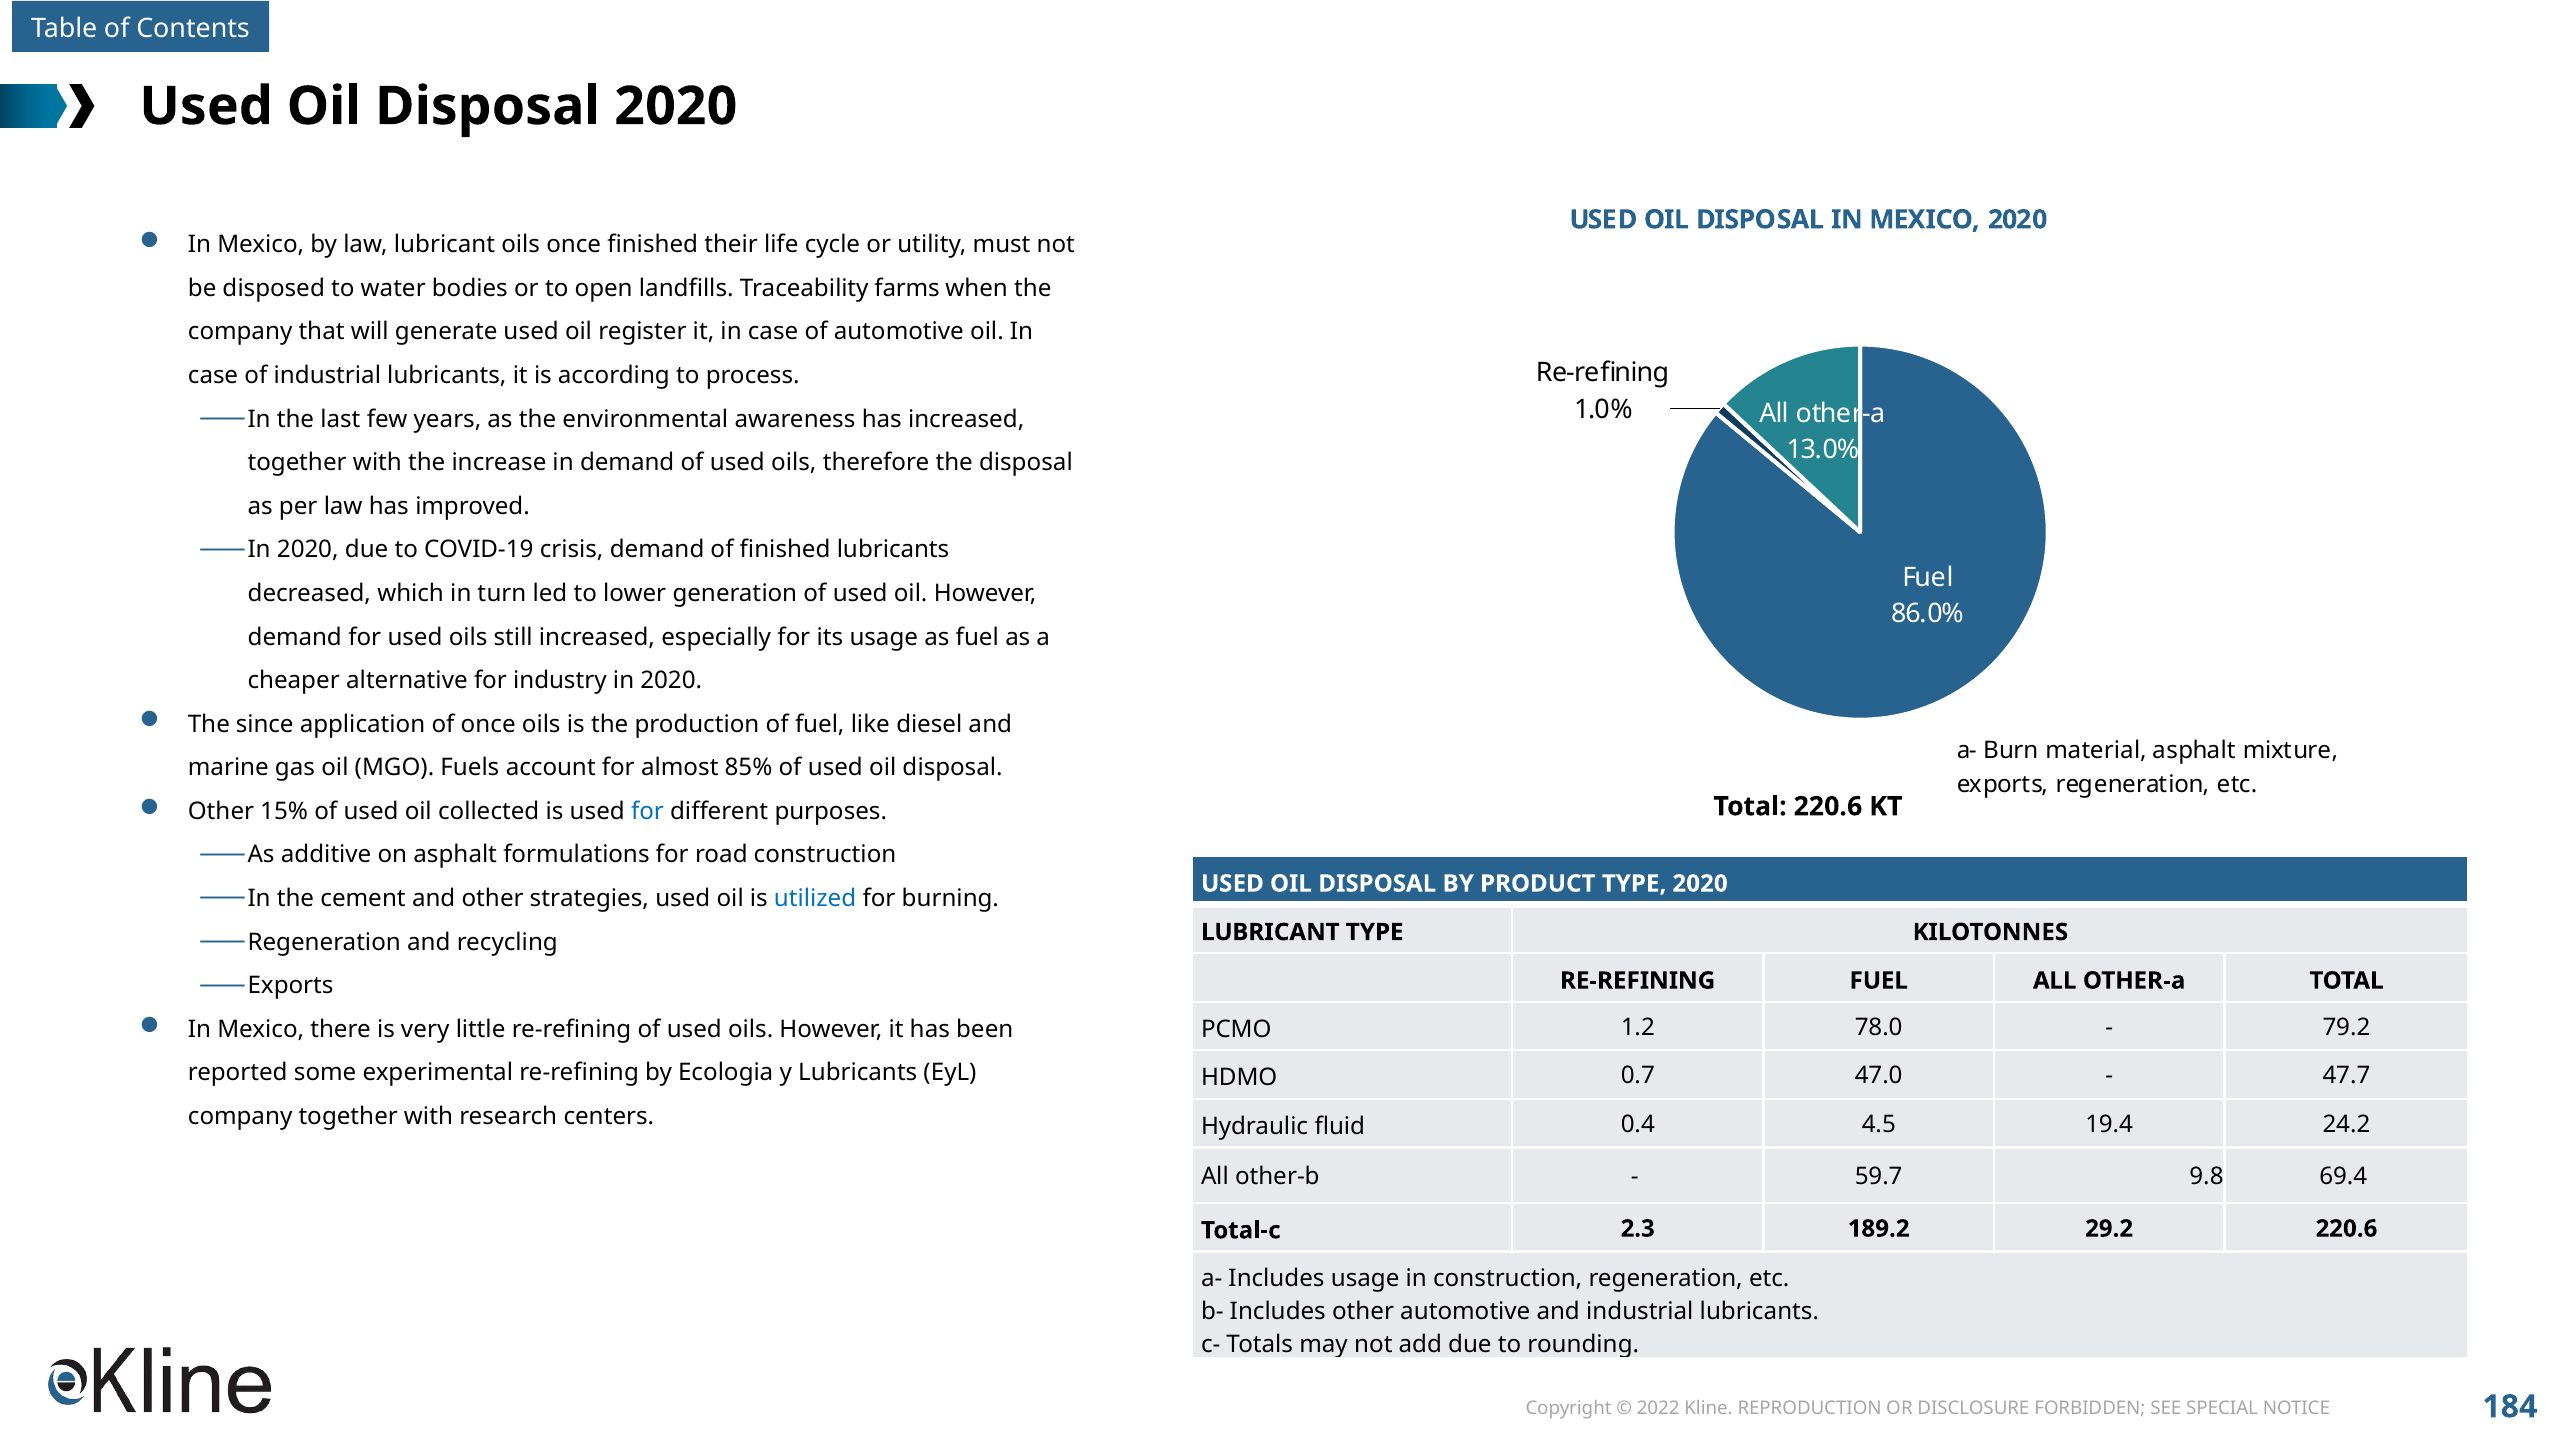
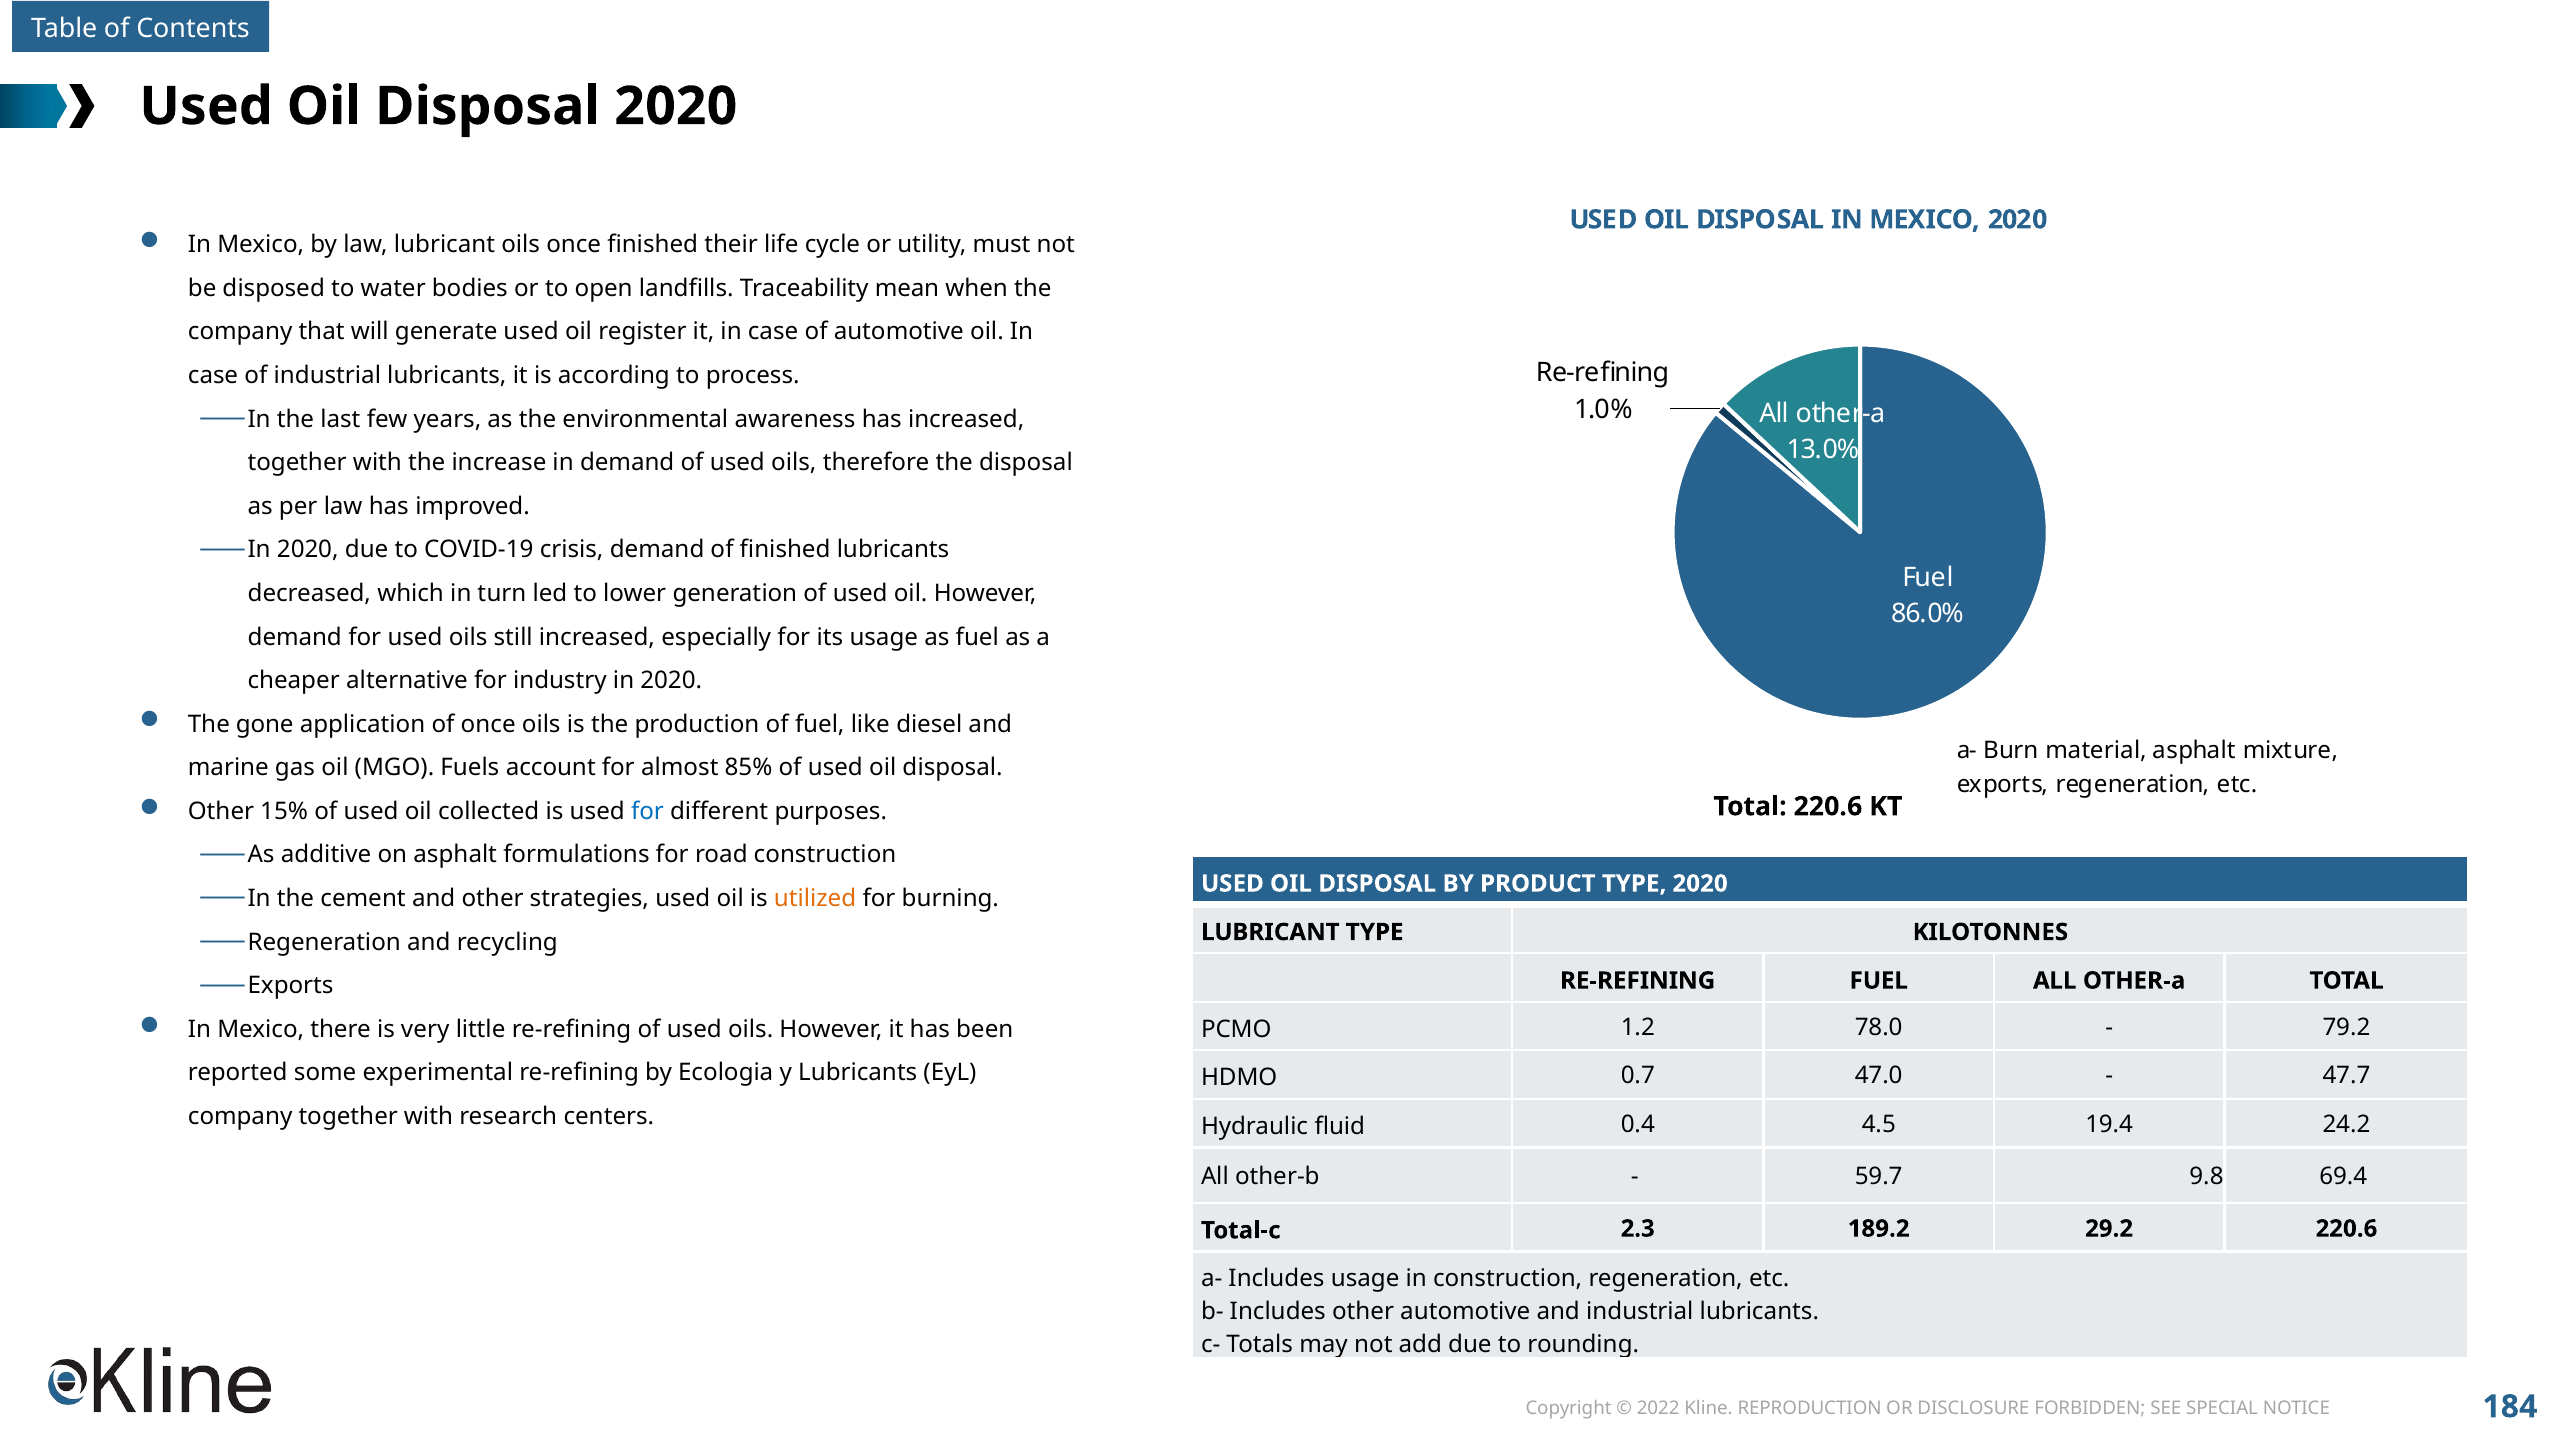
farms: farms -> mean (907, 288)
since: since -> gone (265, 724)
utilized colour: blue -> orange (815, 899)
